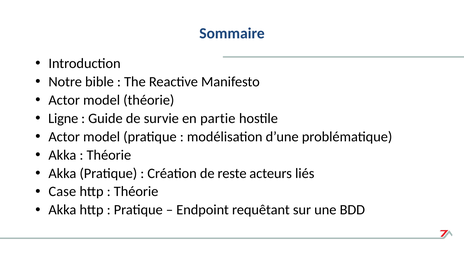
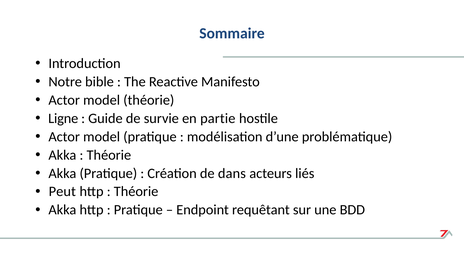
reste: reste -> dans (232, 173)
Case: Case -> Peut (62, 192)
